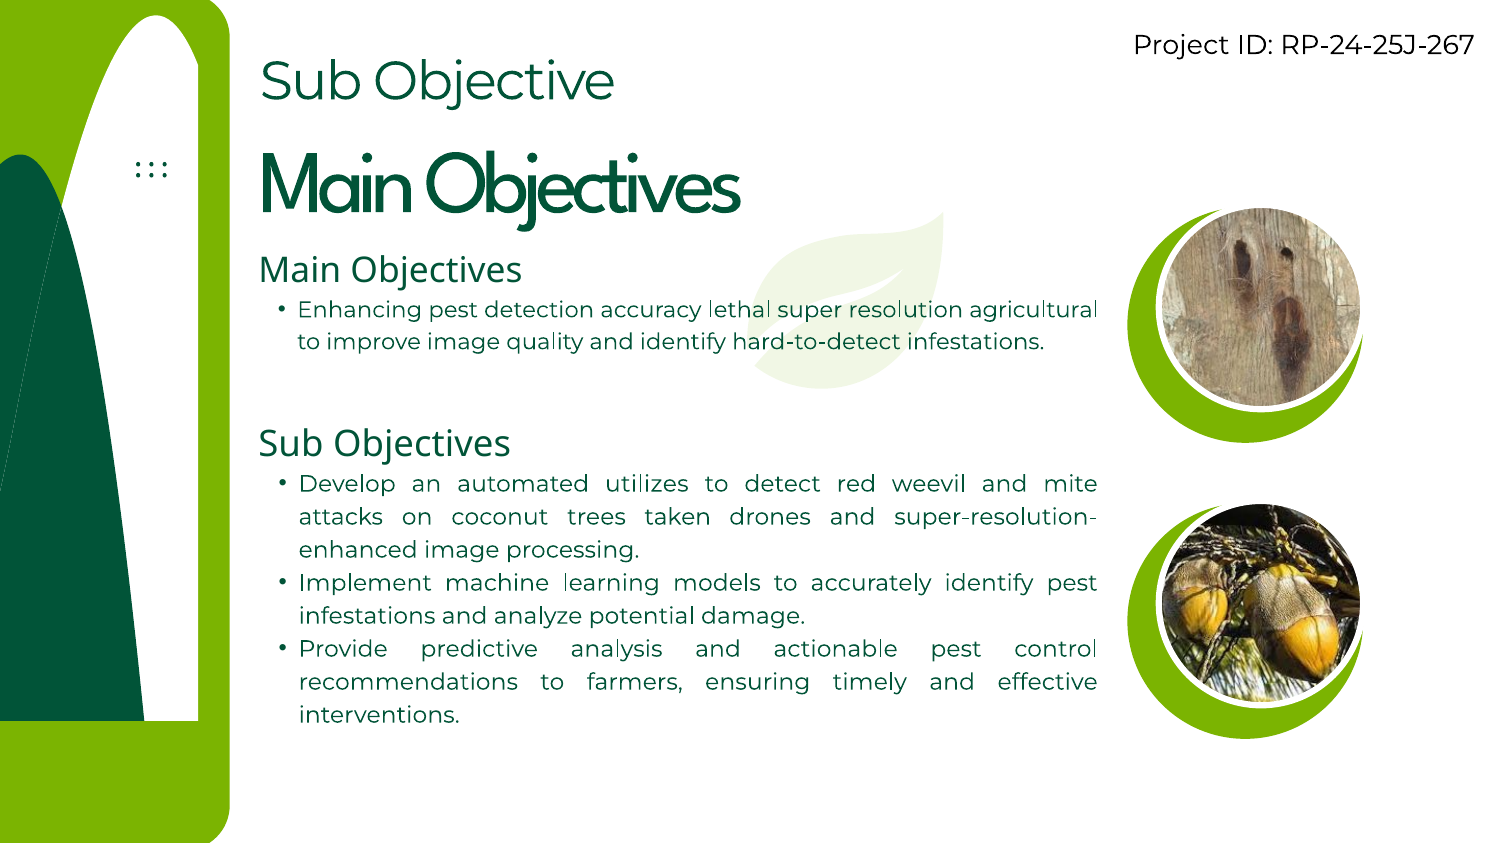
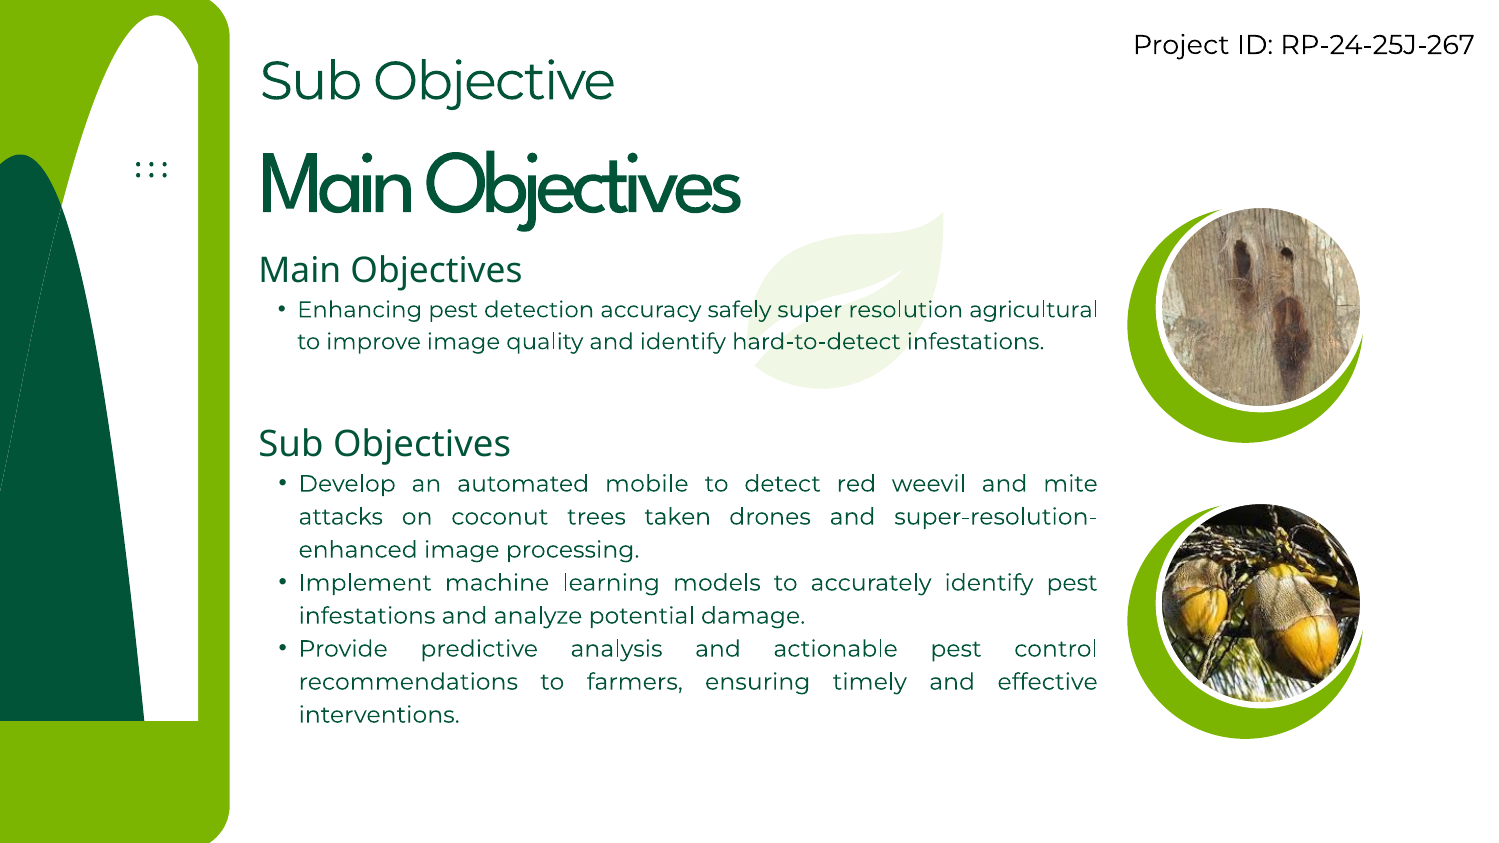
lethal: lethal -> safely (740, 310)
utilizes: utilizes -> mobile (647, 484)
